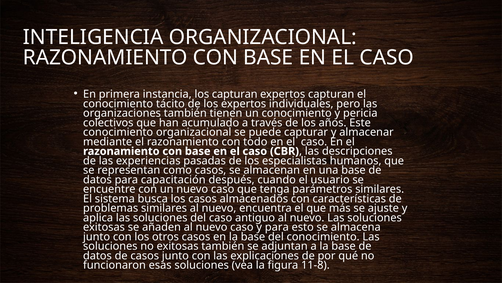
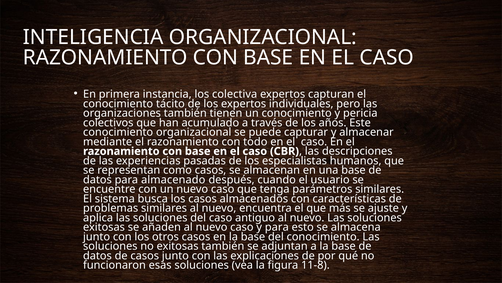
los capturan: capturan -> colectiva (235, 94)
capacitación: capacitación -> almacenado (173, 179)
